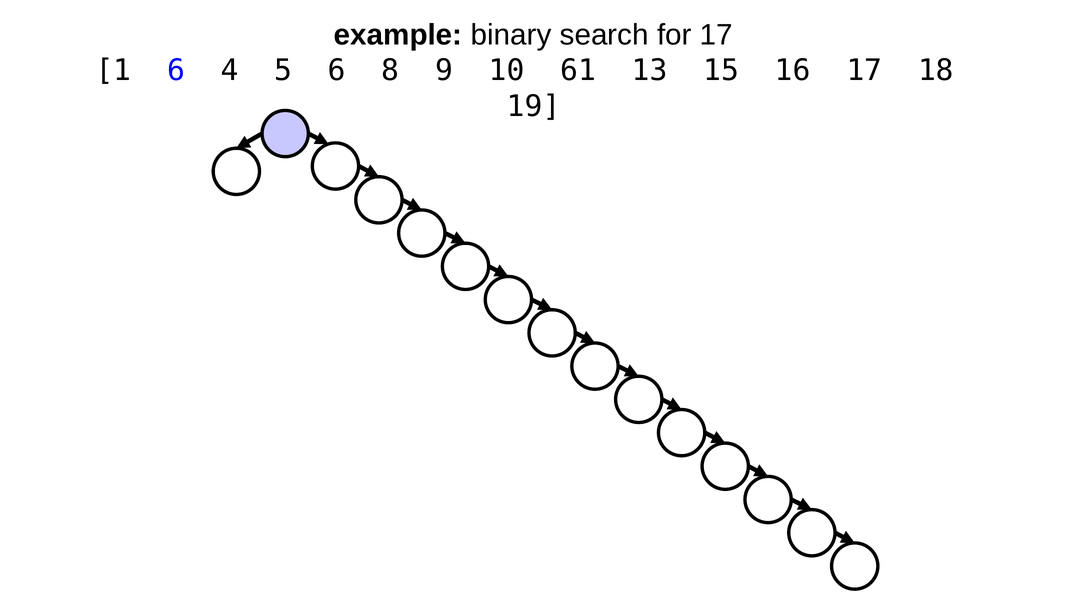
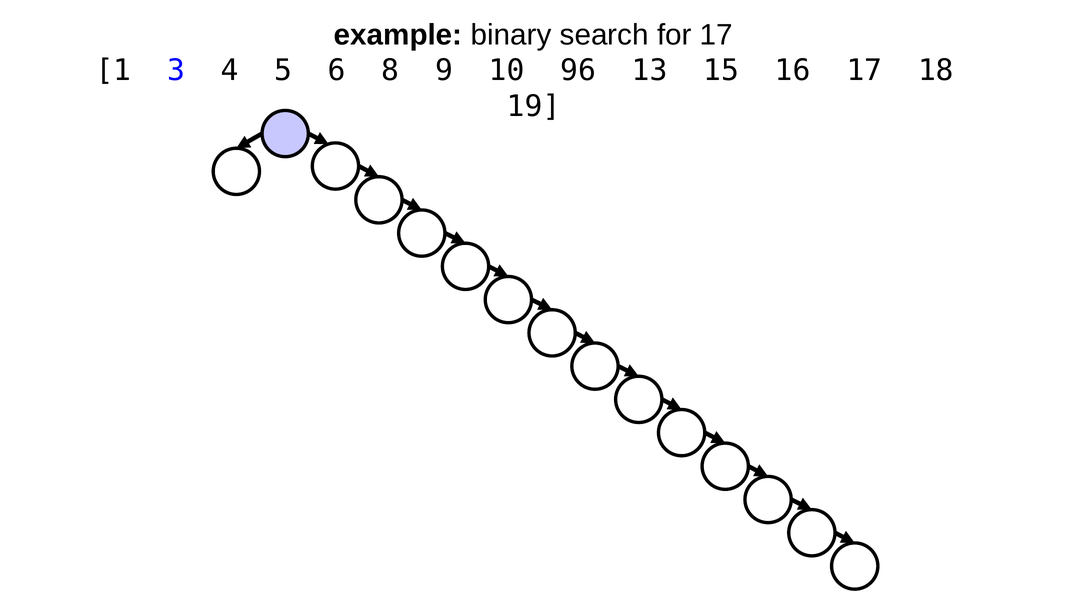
1 6: 6 -> 3 (176, 71)
10 61: 61 -> 96 (578, 71)
